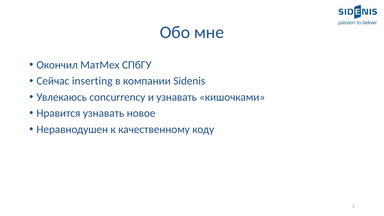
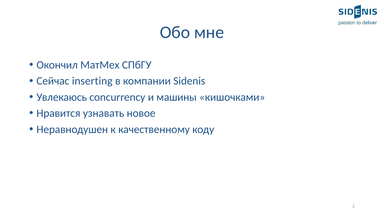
и узнавать: узнавать -> машины (177, 97)
